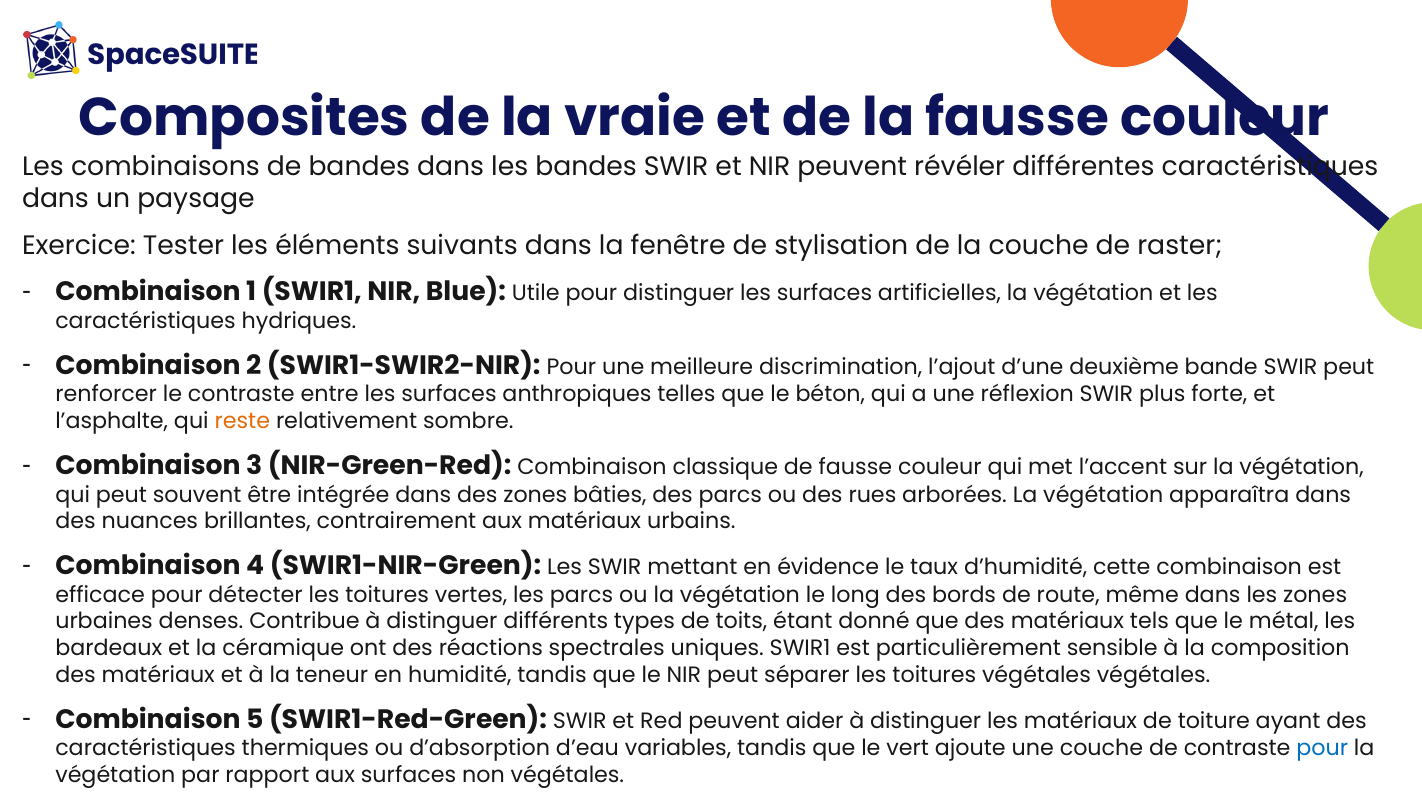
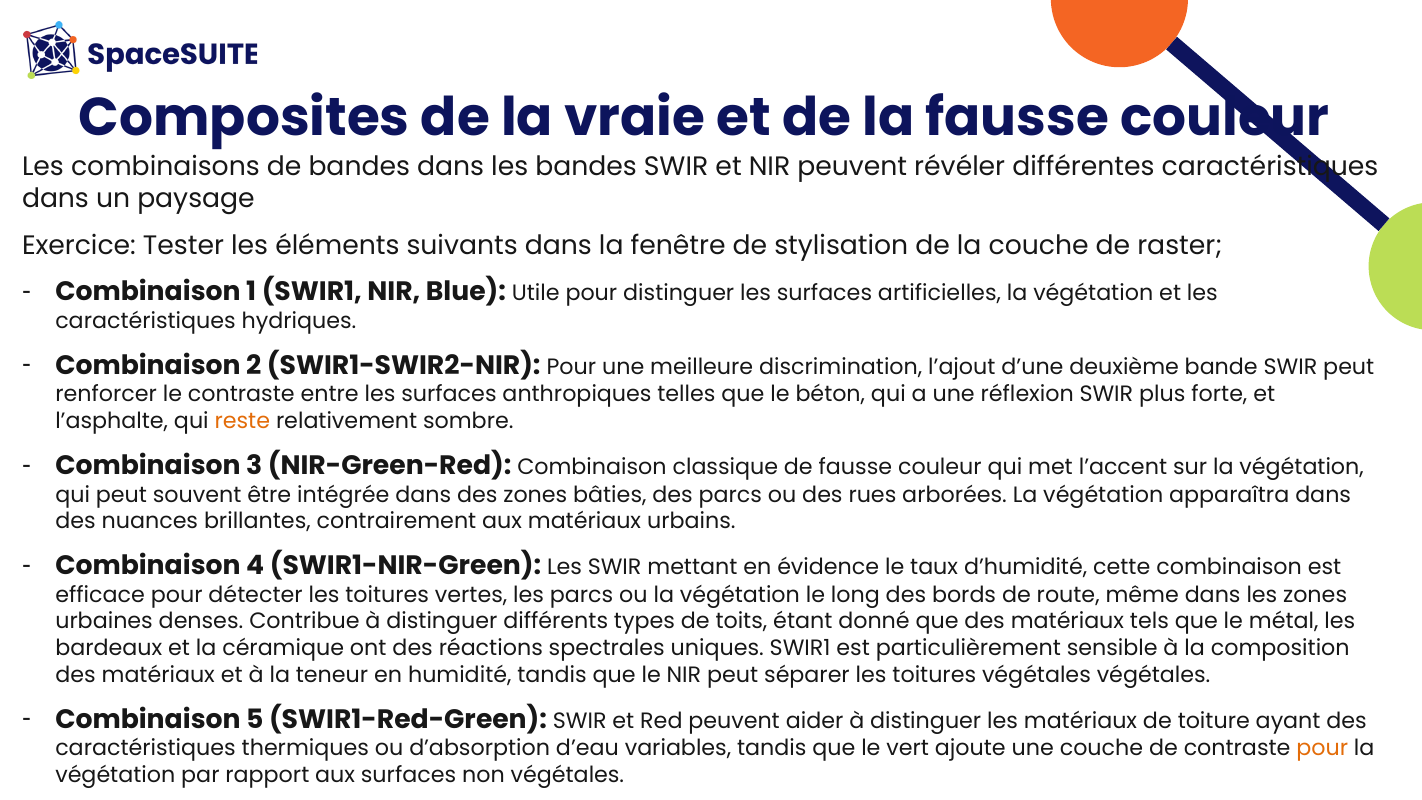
pour colour: blue -> orange (1322, 748)
